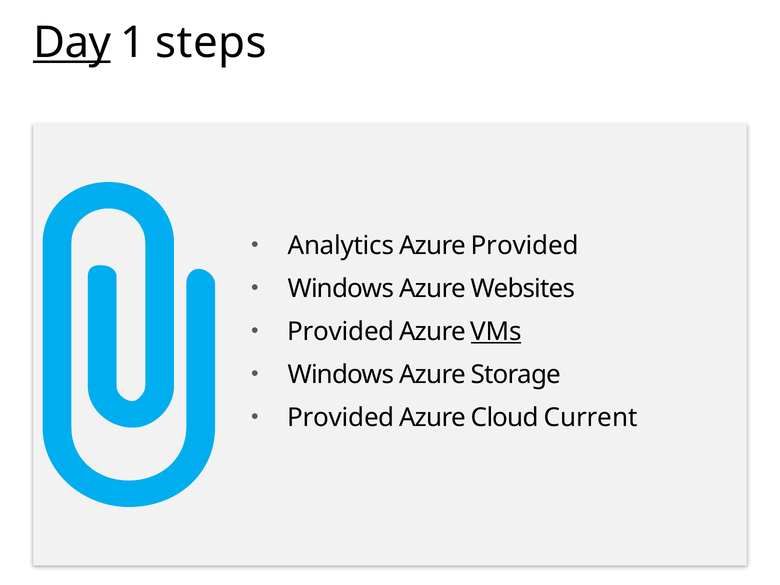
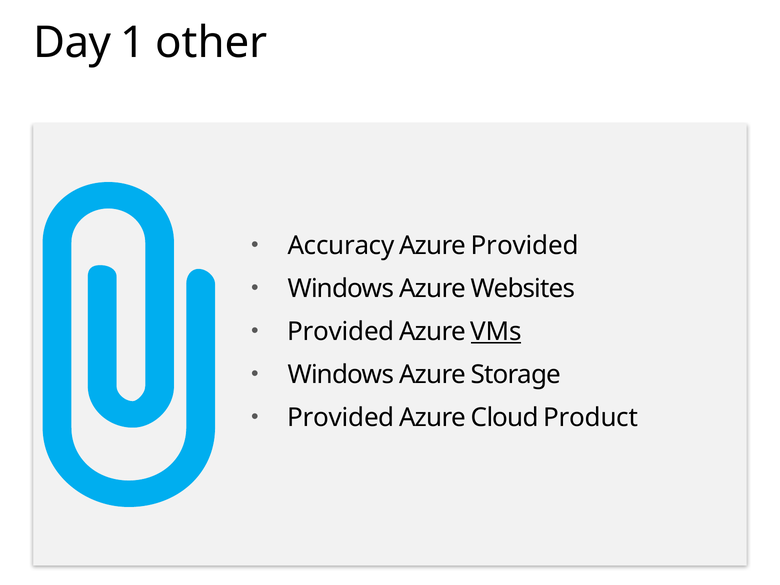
Day underline: present -> none (72, 43)
steps: steps -> other (211, 43)
Analytics: Analytics -> Accuracy (341, 246)
Current: Current -> Product (591, 418)
